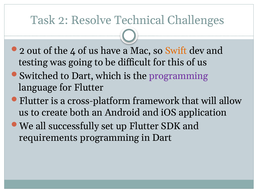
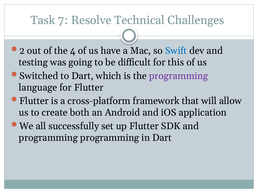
Task 2: 2 -> 7 (63, 20)
Swift colour: orange -> blue (176, 51)
requirements: requirements -> programming (48, 138)
